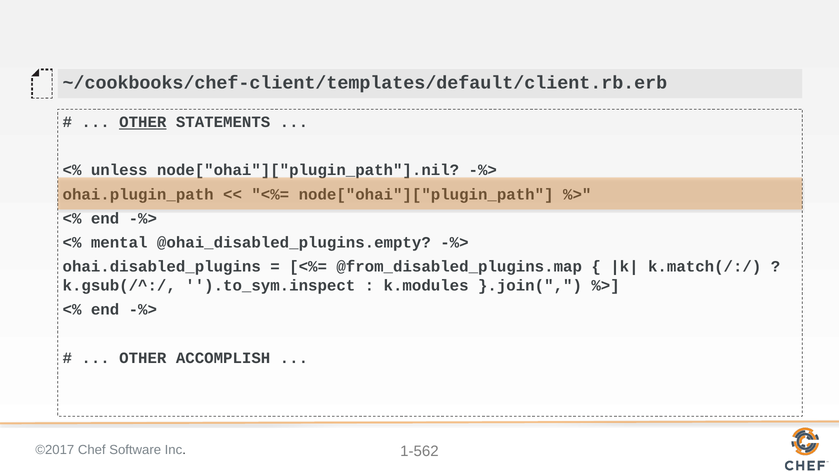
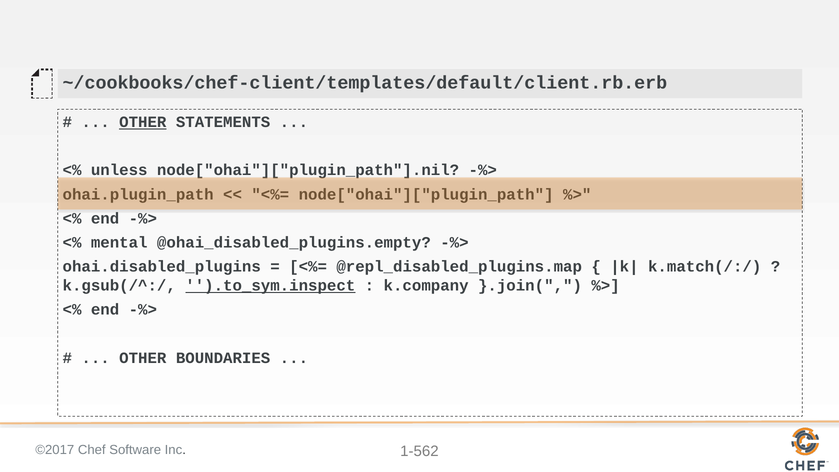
@from_disabled_plugins.map: @from_disabled_plugins.map -> @repl_disabled_plugins.map (459, 267)
).to_sym.inspect underline: none -> present (270, 286)
k.modules: k.modules -> k.company (426, 286)
ACCOMPLISH: ACCOMPLISH -> BOUNDARIES (223, 358)
